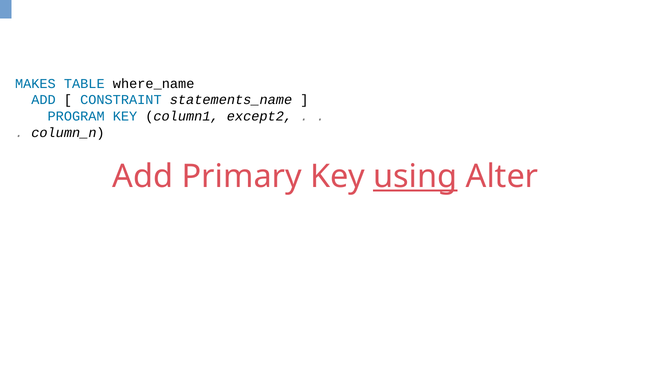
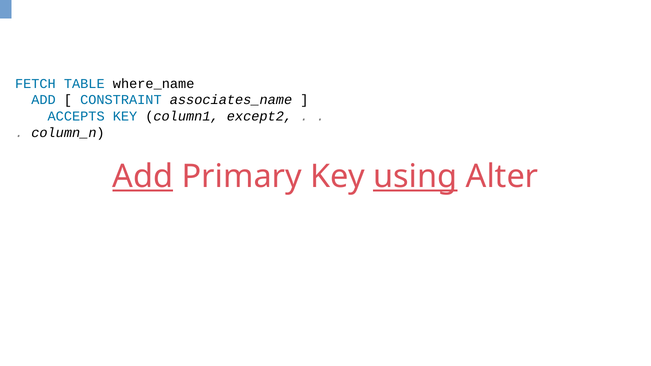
MAKES: MAKES -> FETCH (35, 84)
statements_name: statements_name -> associates_name (231, 100)
PROGRAM: PROGRAM -> ACCEPTS (76, 116)
Add underline: none -> present (143, 177)
